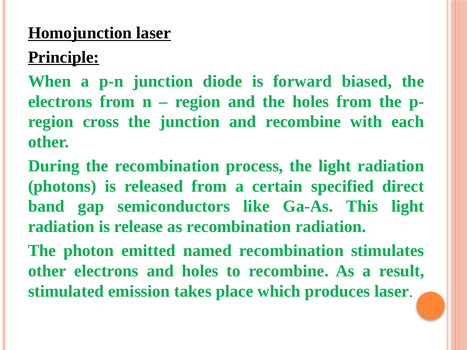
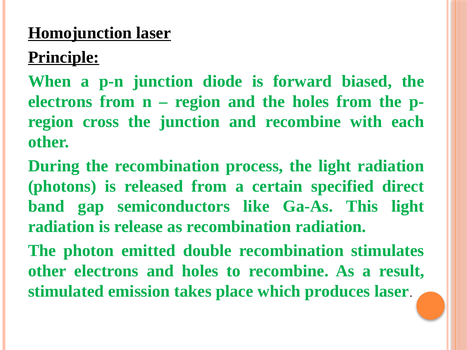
named: named -> double (207, 251)
